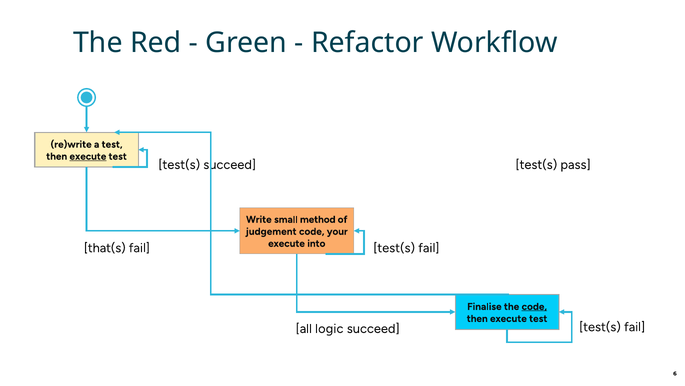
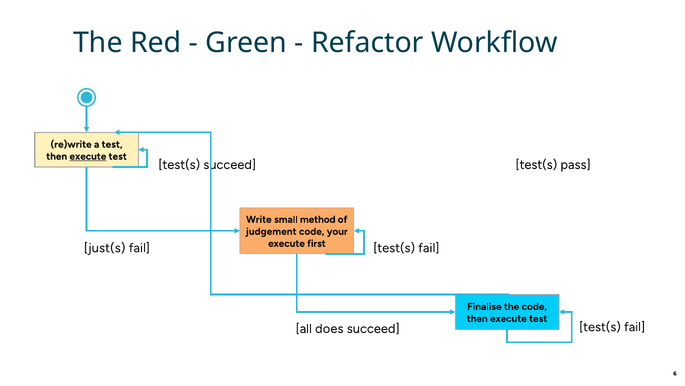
into: into -> first (316, 243)
that(s: that(s -> just(s (105, 248)
code underline: present -> none (534, 306)
logic: logic -> does (329, 328)
